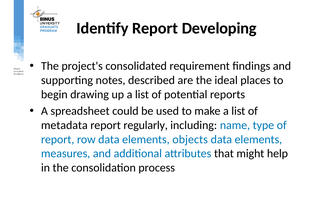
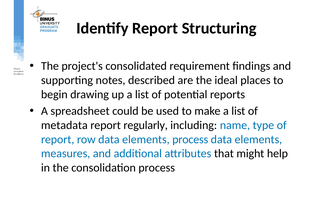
Developing: Developing -> Structuring (219, 28)
elements objects: objects -> process (190, 139)
